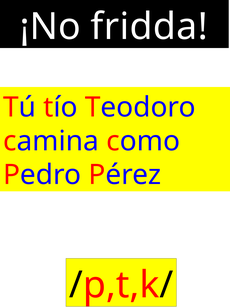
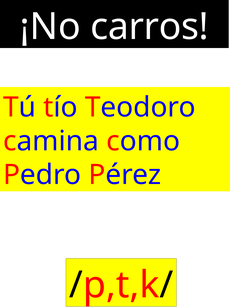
fridda: fridda -> carros (149, 27)
